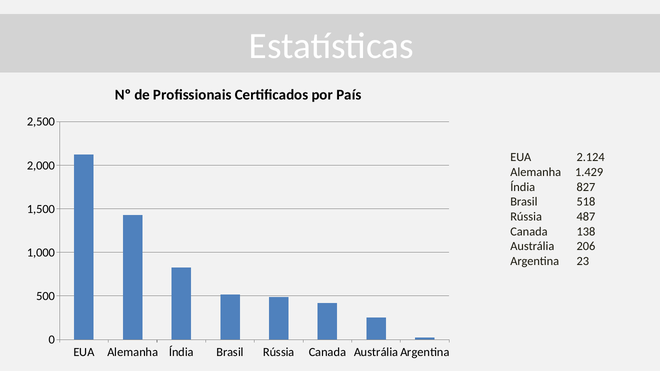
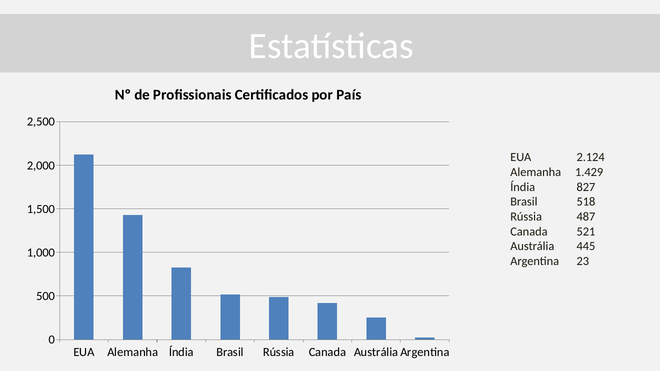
138: 138 -> 521 (586, 232)
206: 206 -> 445 (586, 246)
